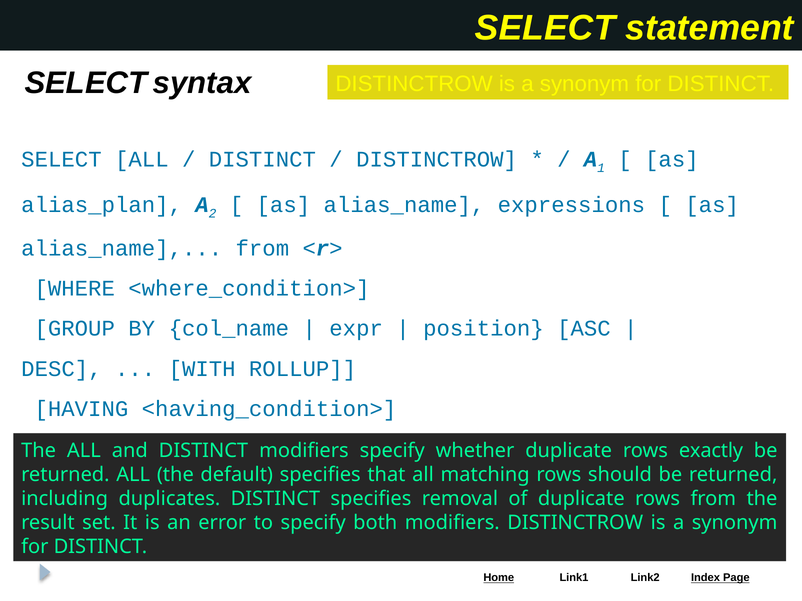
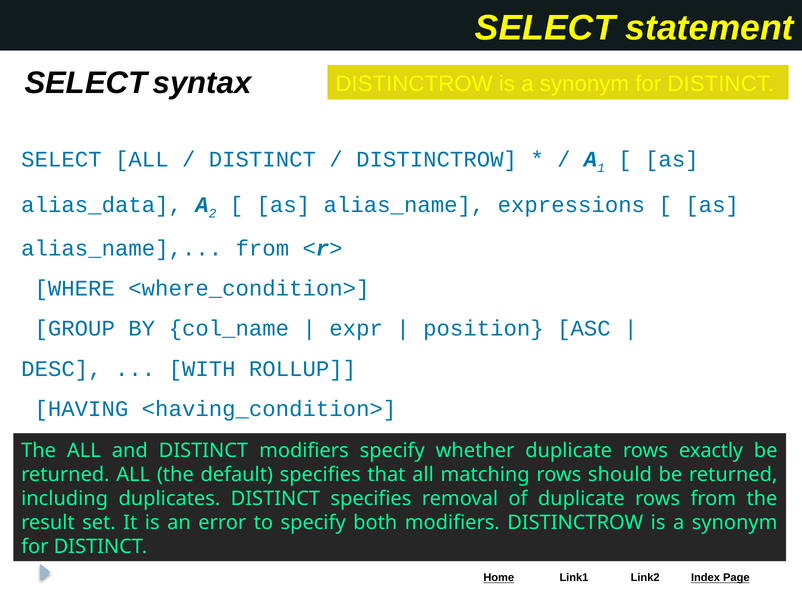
alias_plan: alias_plan -> alias_data (102, 205)
